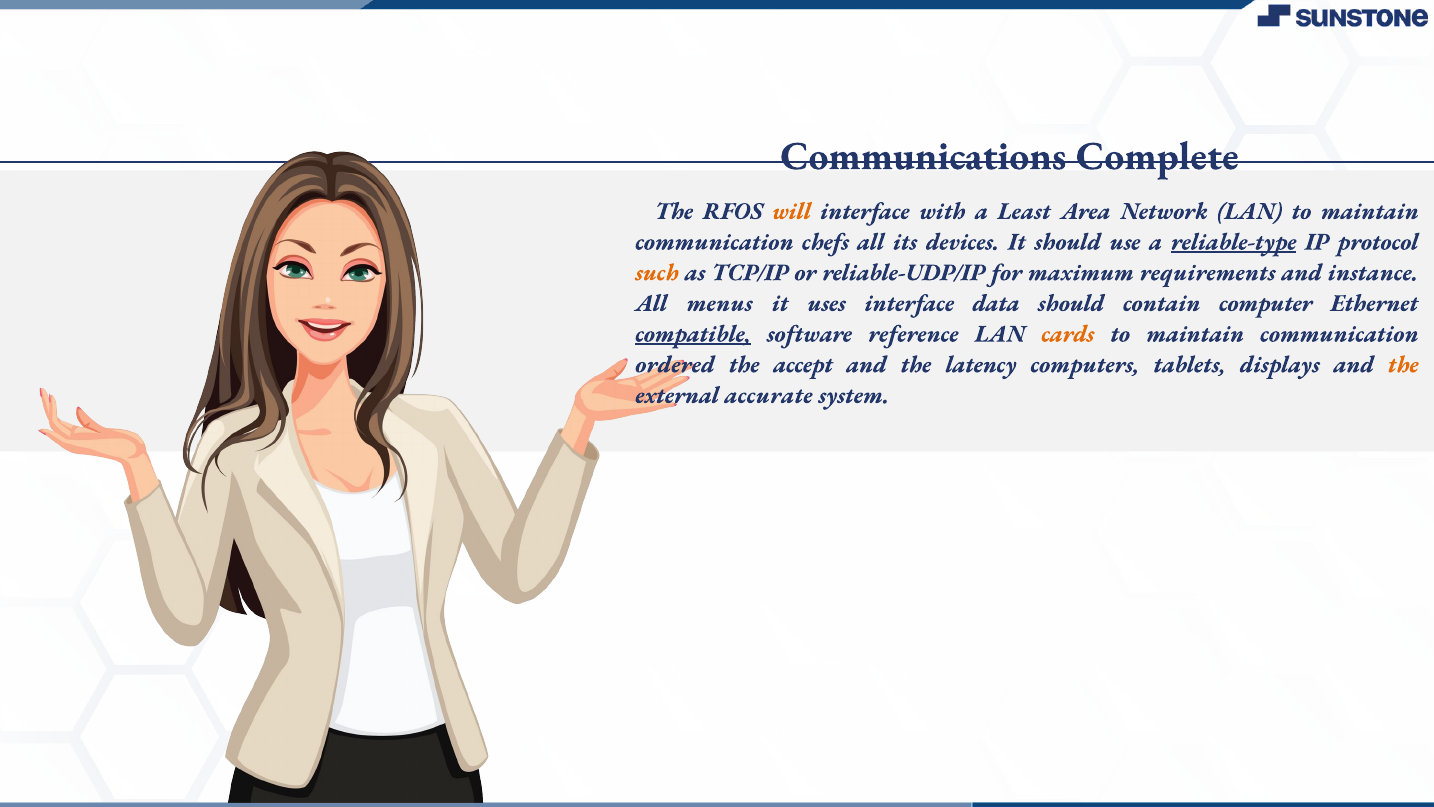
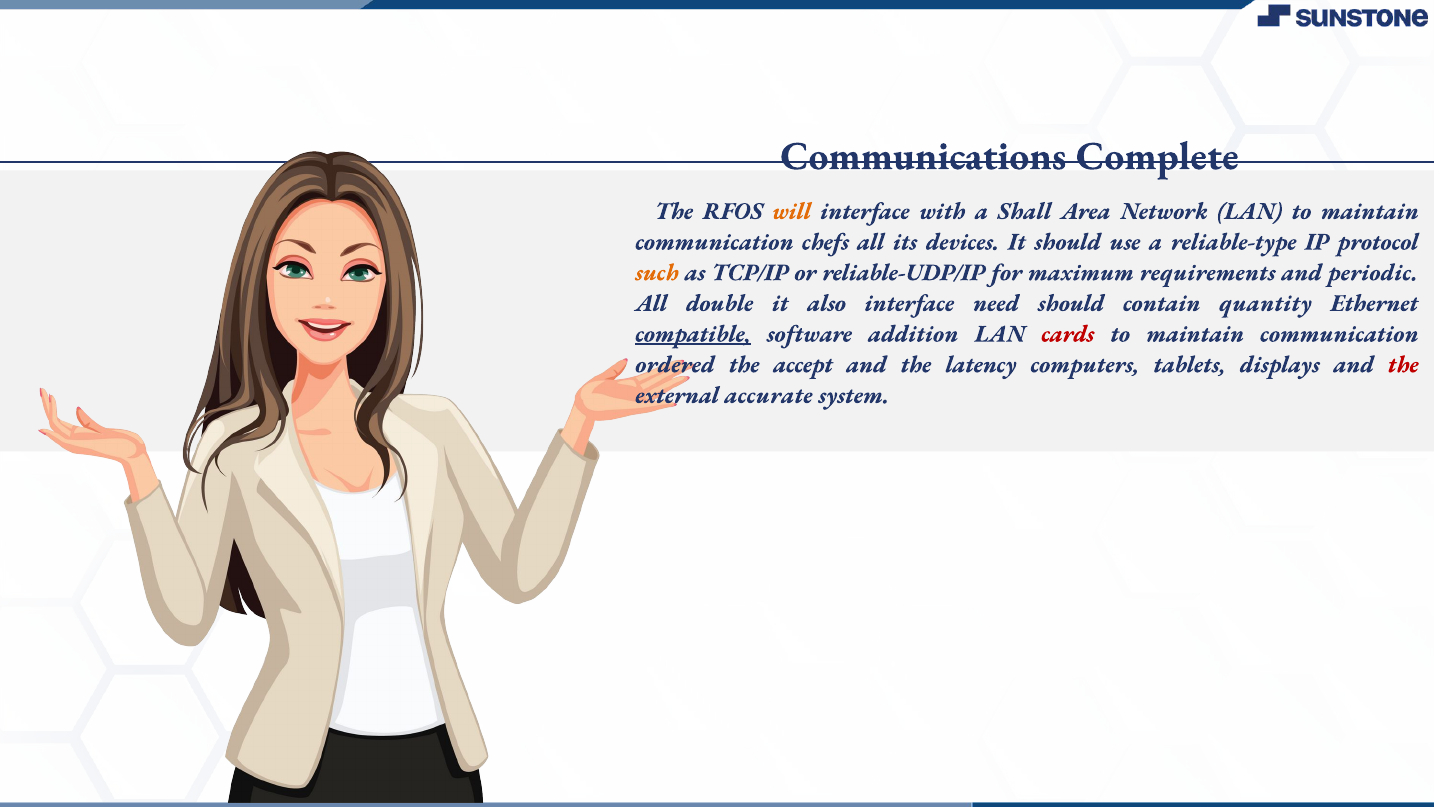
Least: Least -> Shall (1024, 211)
reliable-type underline: present -> none (1234, 242)
instance: instance -> periodic (1373, 272)
menus: menus -> double (720, 303)
uses: uses -> also (827, 303)
data: data -> need (996, 303)
computer: computer -> quantity (1266, 303)
reference: reference -> addition (913, 334)
cards colour: orange -> red (1068, 334)
the colour: orange -> red (1403, 364)
